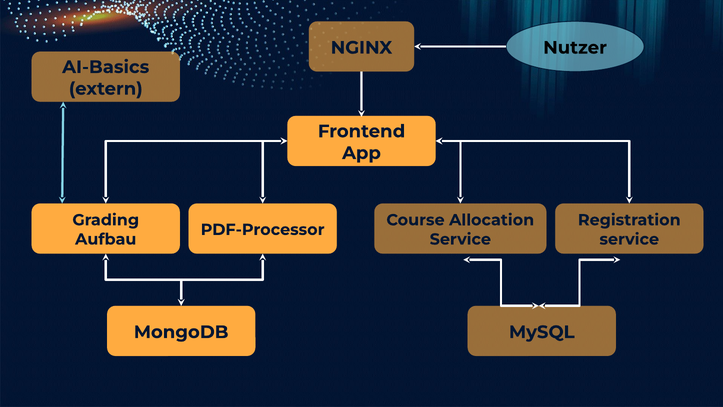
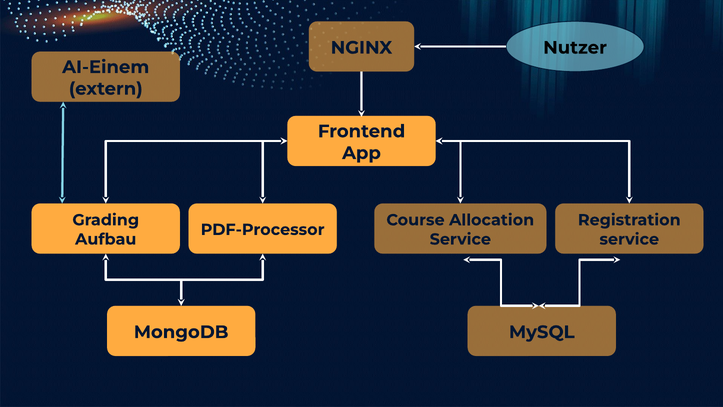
AI-Basics: AI-Basics -> AI-Einem (106, 67)
